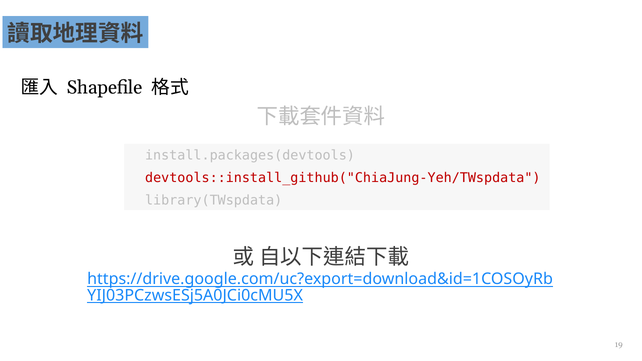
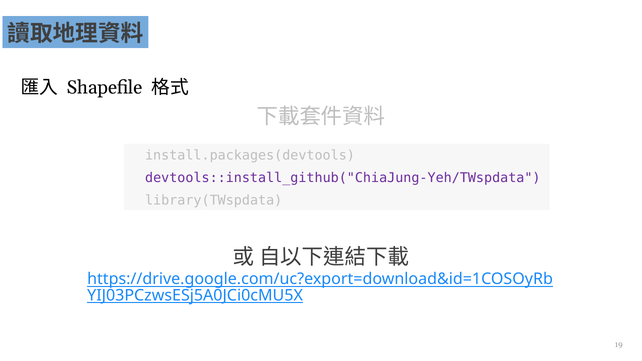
devtools::install_github("ChiaJung-Yeh/TWspdata colour: red -> purple (343, 178)
